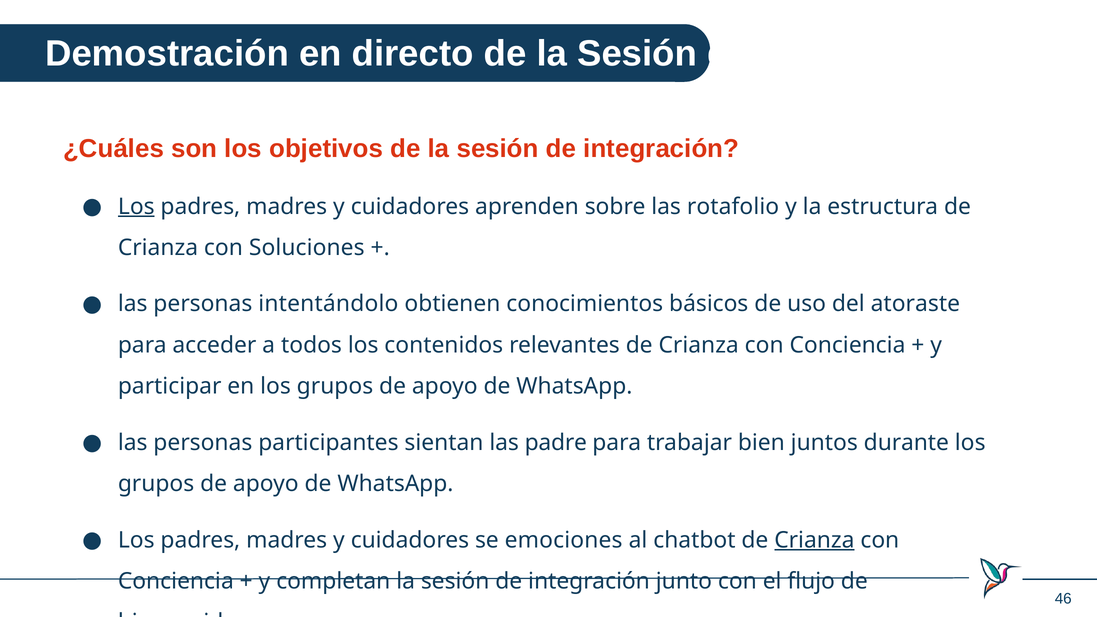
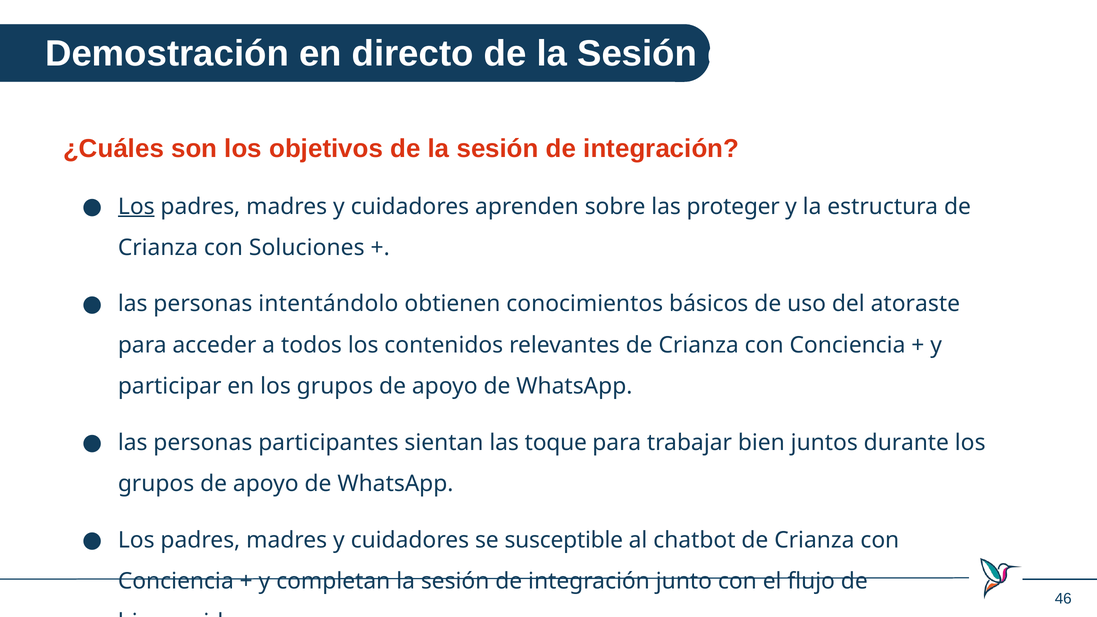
rotafolio: rotafolio -> proteger (733, 207)
padre: padre -> toque (556, 443)
emociones: emociones -> susceptible (564, 540)
Crianza underline: present -> none (814, 540)
